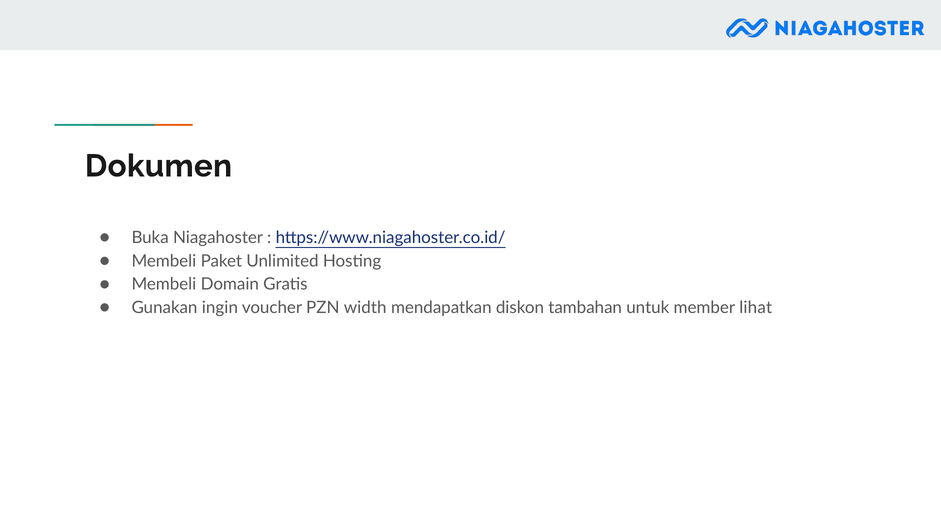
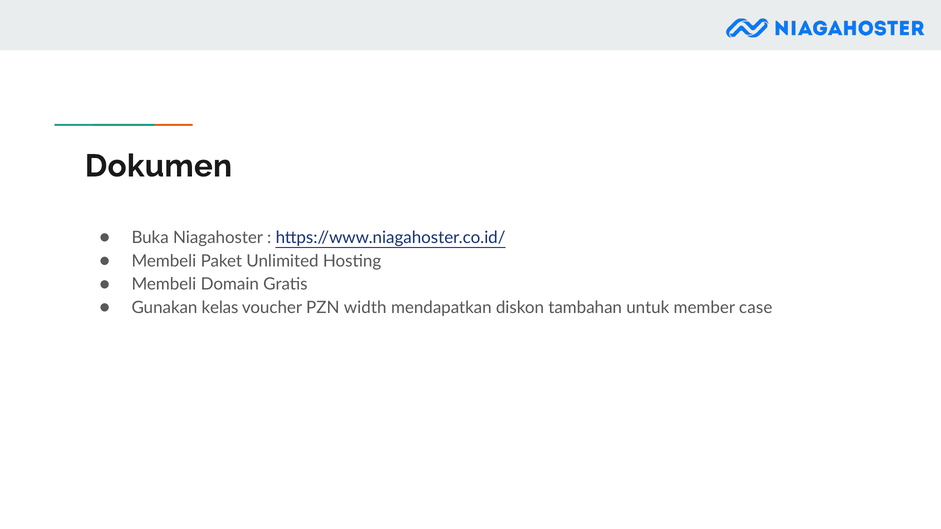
ingin: ingin -> kelas (220, 308)
lihat: lihat -> case (756, 308)
